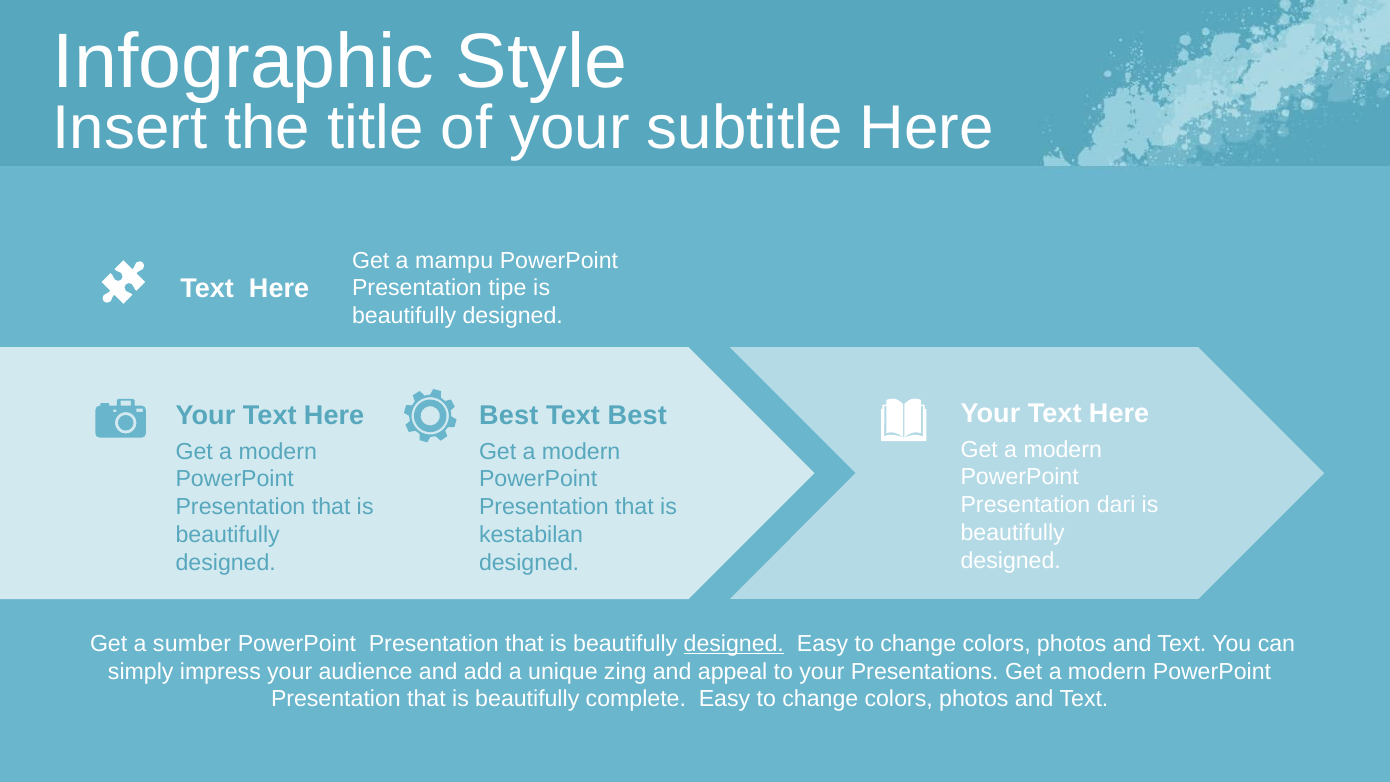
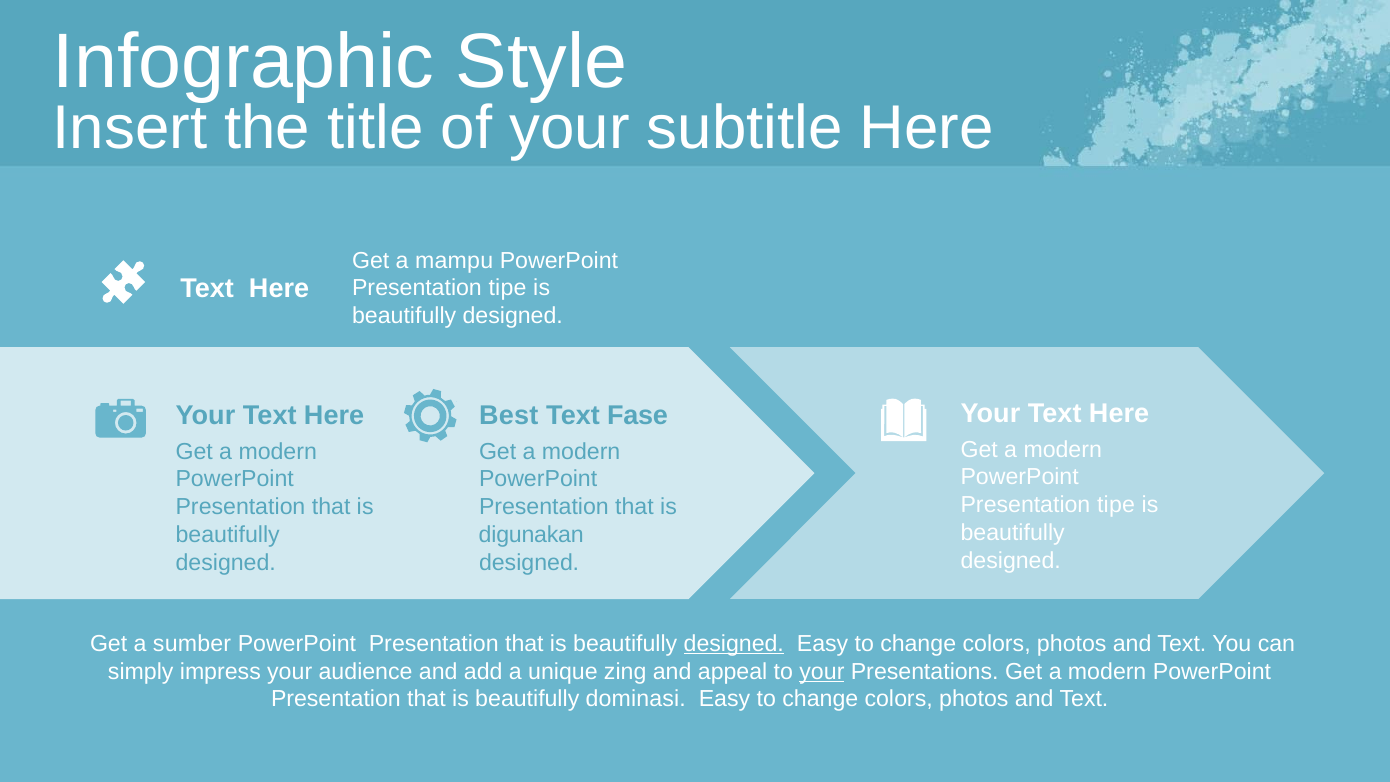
Text Best: Best -> Fase (638, 416)
dari: dari -> tipe (1116, 505)
kestabilan: kestabilan -> digunakan (531, 535)
your underline: none -> present (822, 671)
complete: complete -> dominasi (636, 699)
